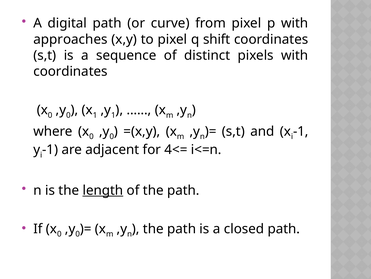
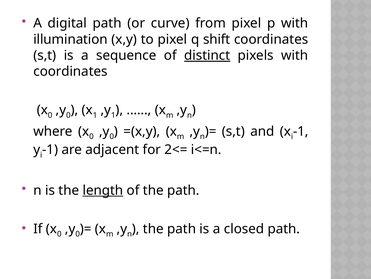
approaches: approaches -> illumination (71, 39)
distinct underline: none -> present (207, 55)
4<=: 4<= -> 2<= (176, 149)
